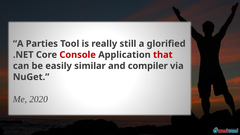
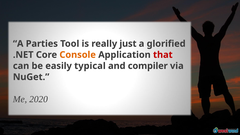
still: still -> just (128, 44)
Console colour: red -> orange (78, 55)
similar: similar -> typical (90, 66)
